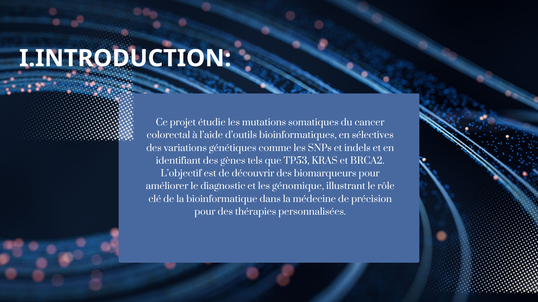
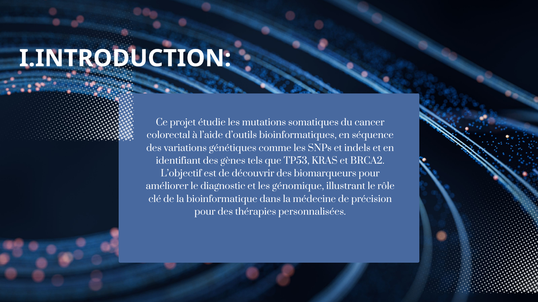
sélectives: sélectives -> séquence (373, 136)
